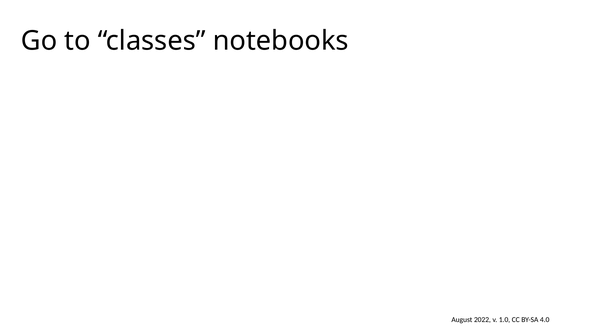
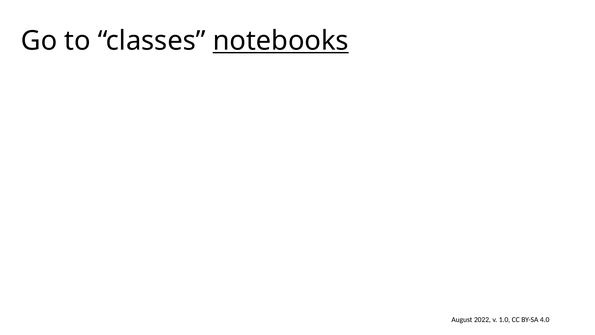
notebooks underline: none -> present (281, 41)
